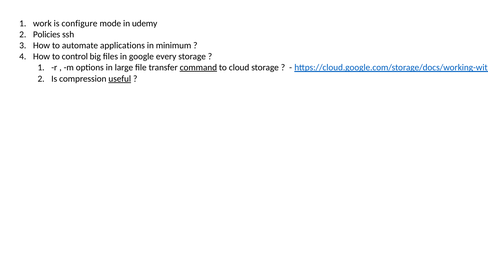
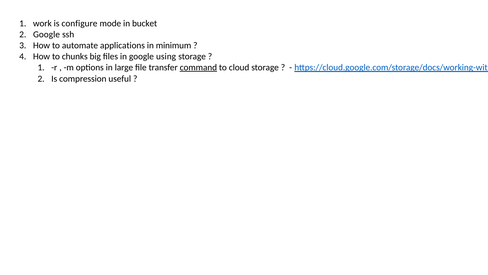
udemy: udemy -> bucket (145, 23)
Policies: Policies -> Google (47, 34)
control: control -> chunks (75, 56)
every: every -> using (166, 56)
useful underline: present -> none (120, 79)
